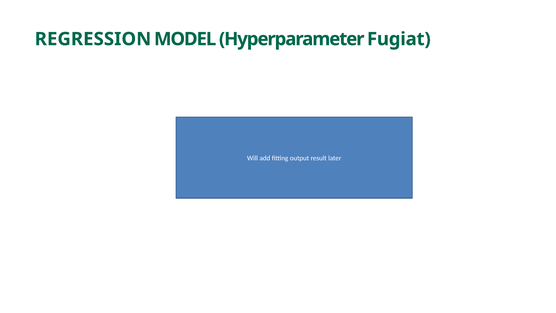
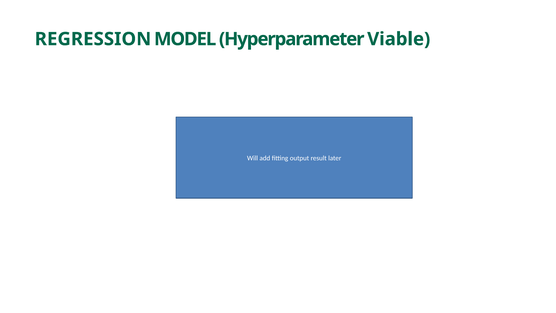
Fugiat: Fugiat -> Viable (399, 39)
